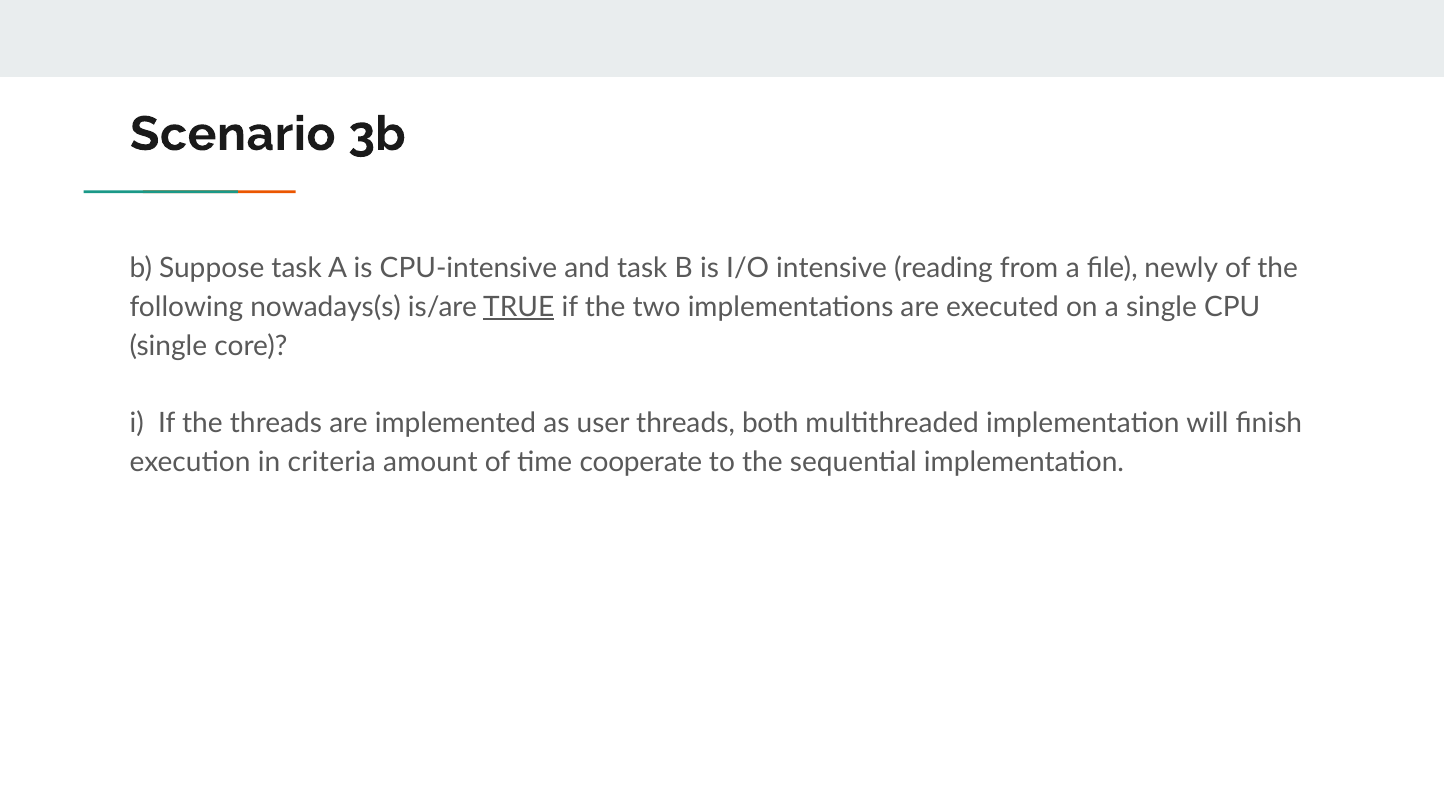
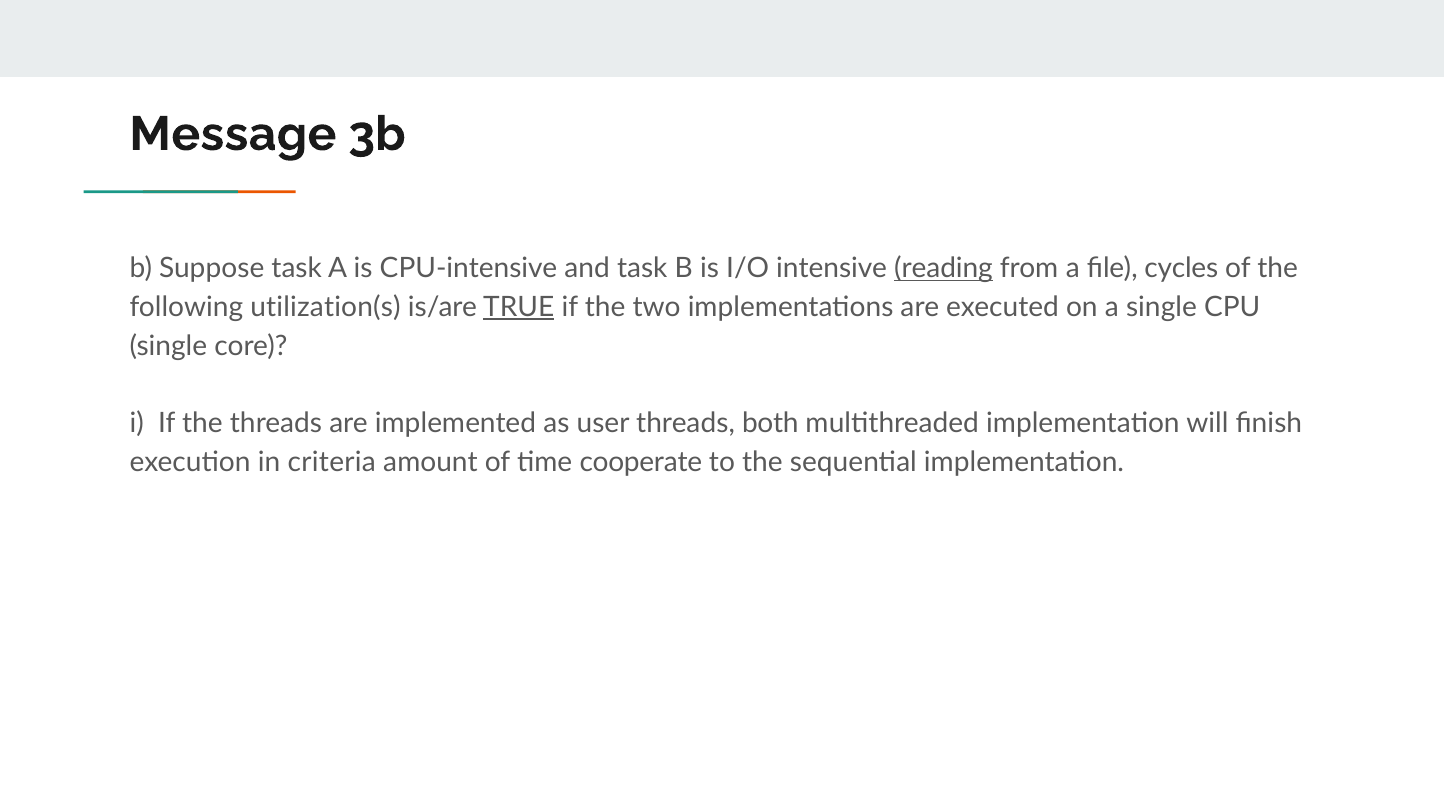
Scenario: Scenario -> Message (233, 134)
reading underline: none -> present (943, 268)
newly: newly -> cycles (1181, 268)
nowadays(s: nowadays(s -> utilization(s (325, 307)
